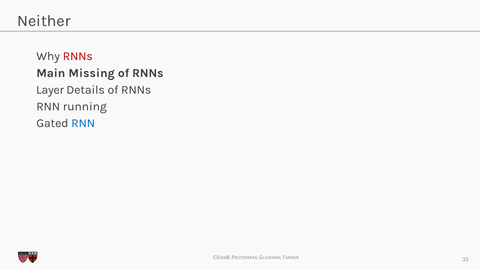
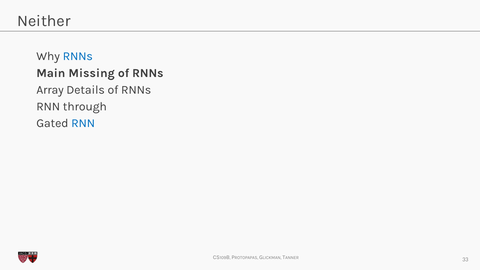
RNNs colour: red -> blue (78, 56)
Layer: Layer -> Array (50, 90)
running: running -> through (85, 107)
